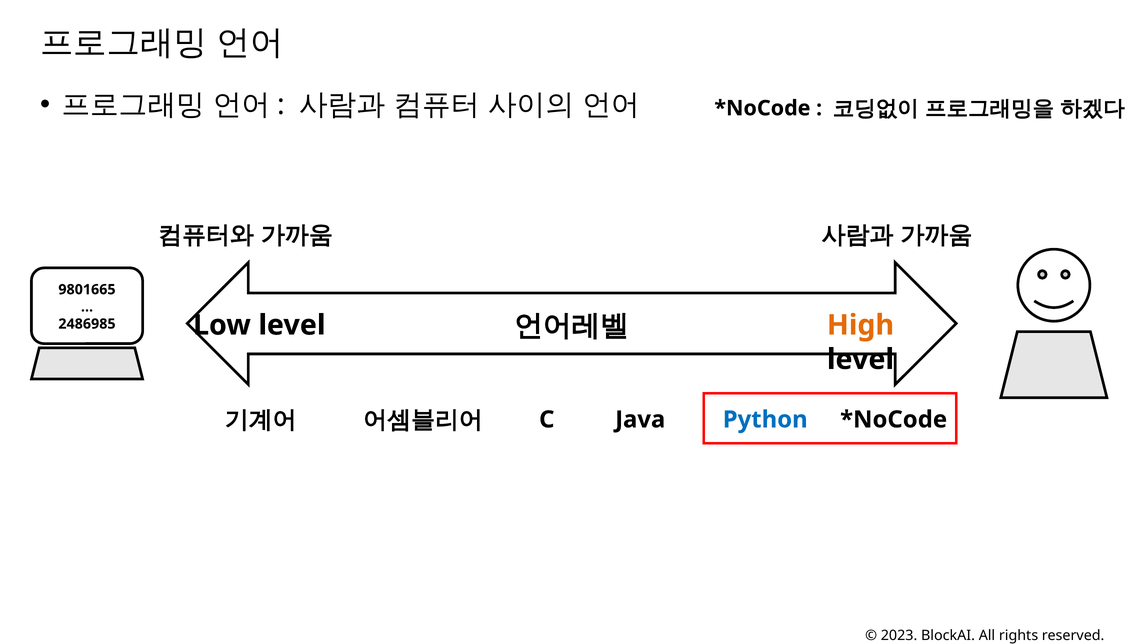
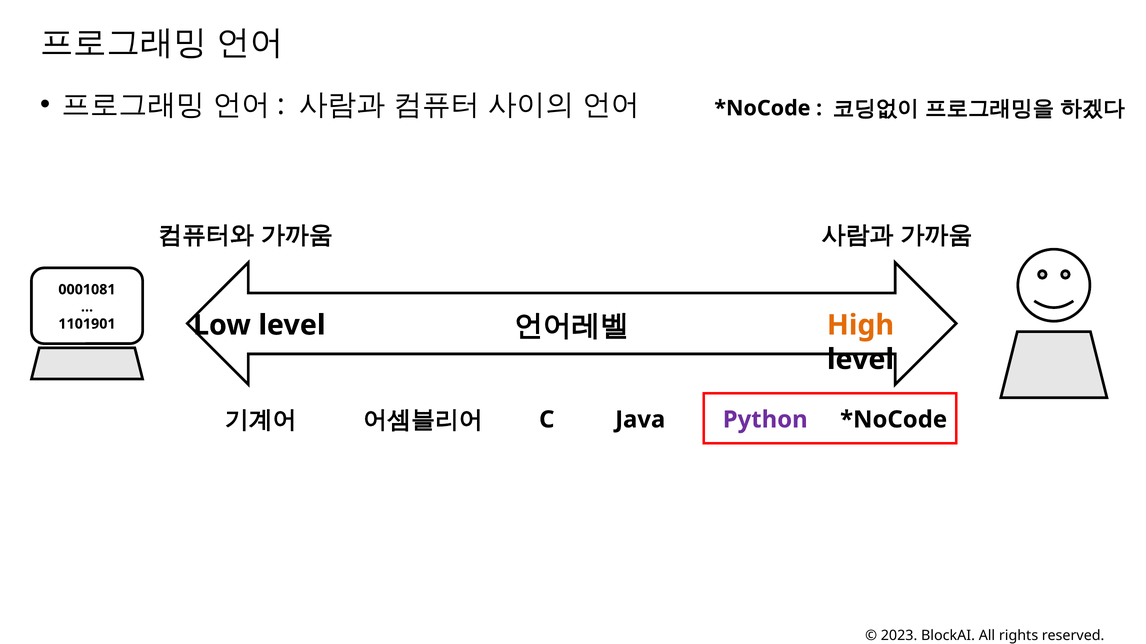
9801665: 9801665 -> 0001081 (87, 290)
2486985: 2486985 -> 1101901 (87, 324)
Python colour: blue -> purple (765, 420)
